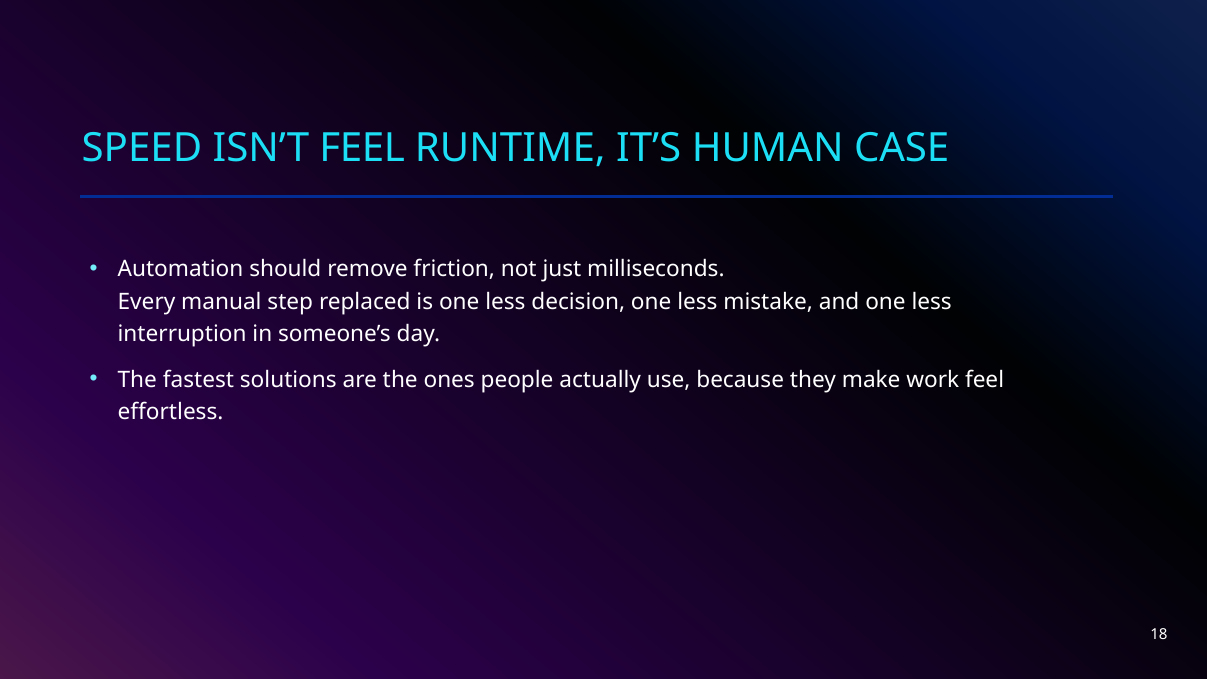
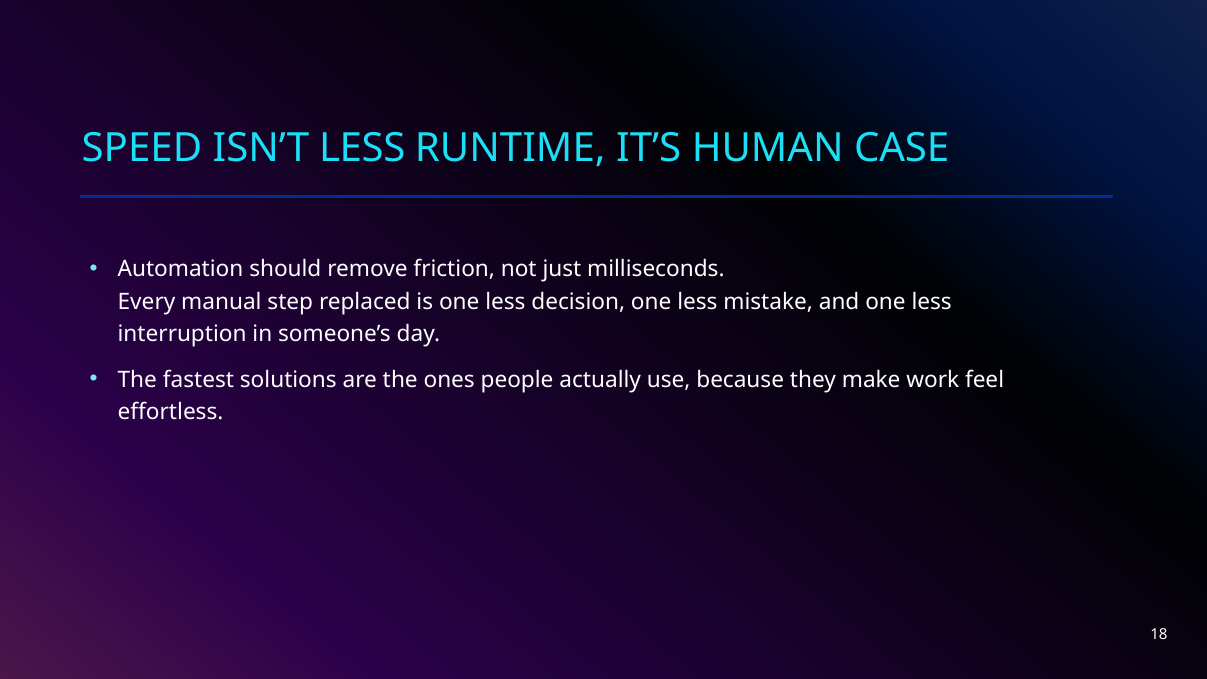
ISN’T FEEL: FEEL -> LESS (362, 148)
